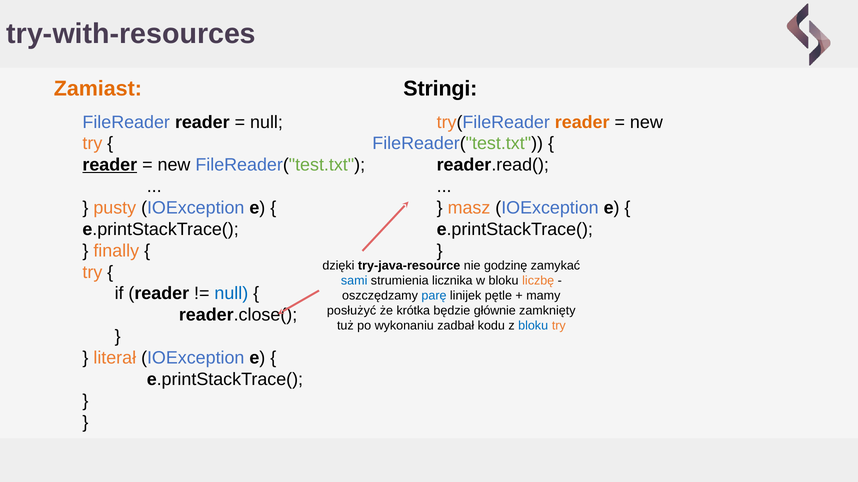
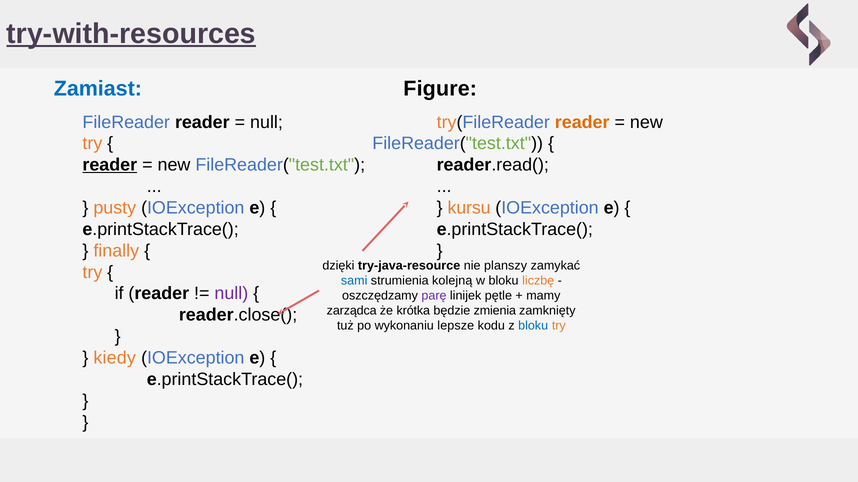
try-with-resources underline: none -> present (131, 34)
Zamiast colour: orange -> blue (98, 89)
Stringi: Stringi -> Figure (440, 89)
masz: masz -> kursu (469, 208)
godzinę: godzinę -> planszy (506, 266)
licznika: licznika -> kolejną (452, 281)
null colour: blue -> purple (231, 294)
parę colour: blue -> purple (434, 296)
posłużyć: posłużyć -> zarządca (352, 311)
głównie: głównie -> zmienia (495, 311)
zadbał: zadbał -> lepsze (456, 326)
literał: literał -> kiedy (115, 358)
